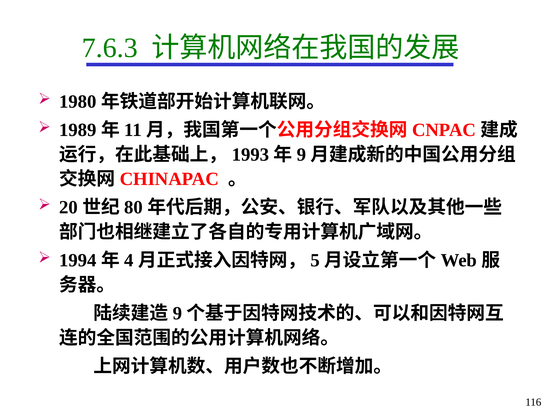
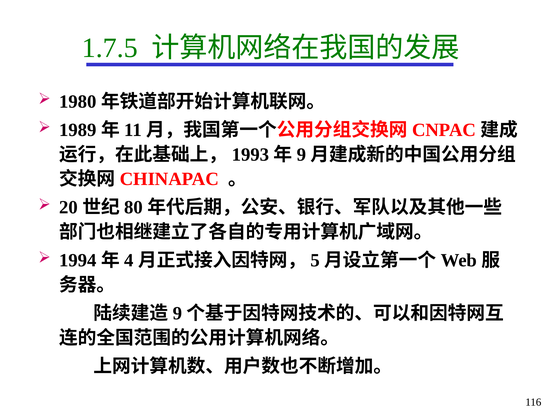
7.6.3: 7.6.3 -> 1.7.5 (110, 48)
